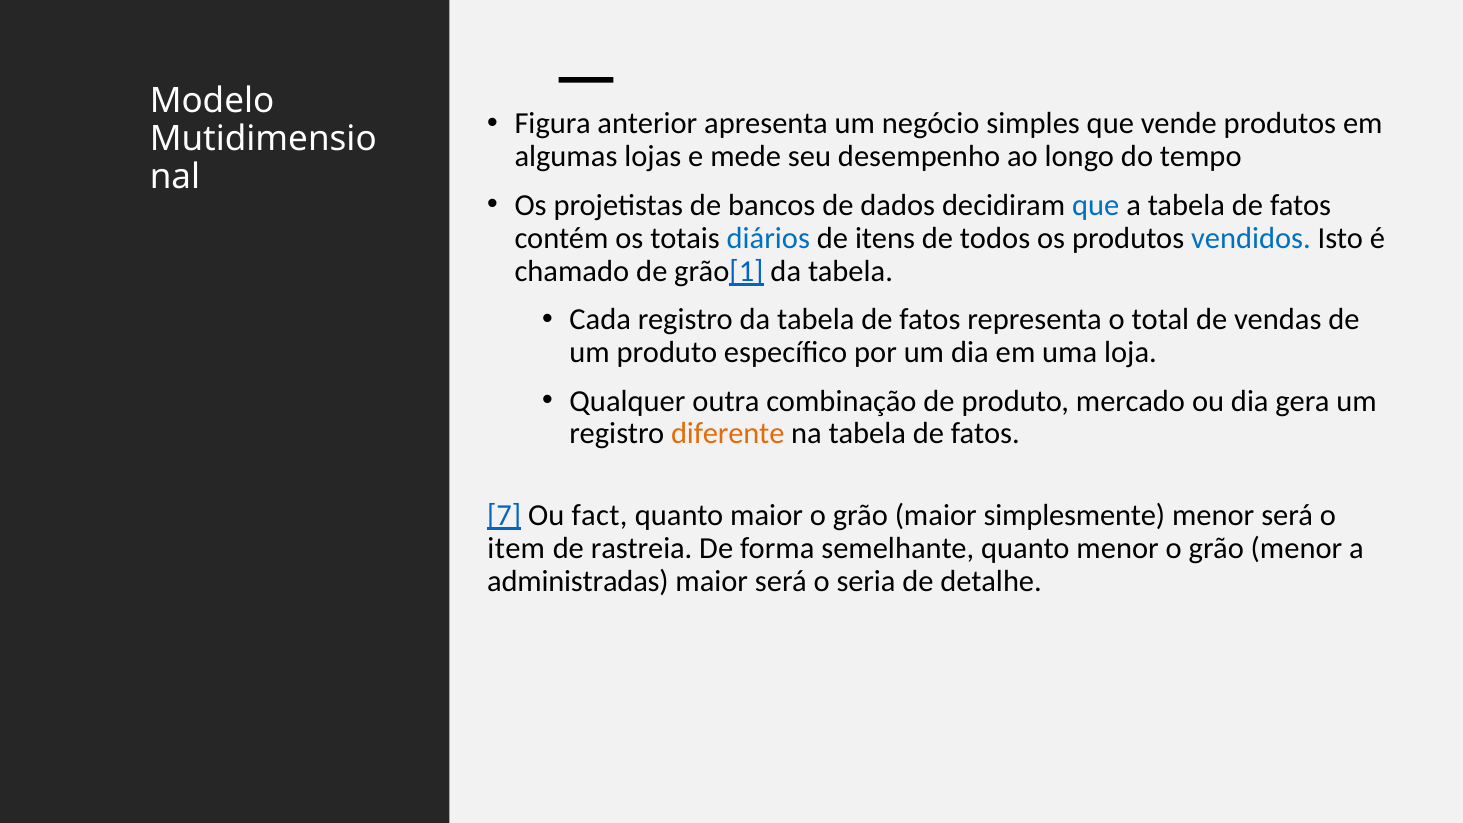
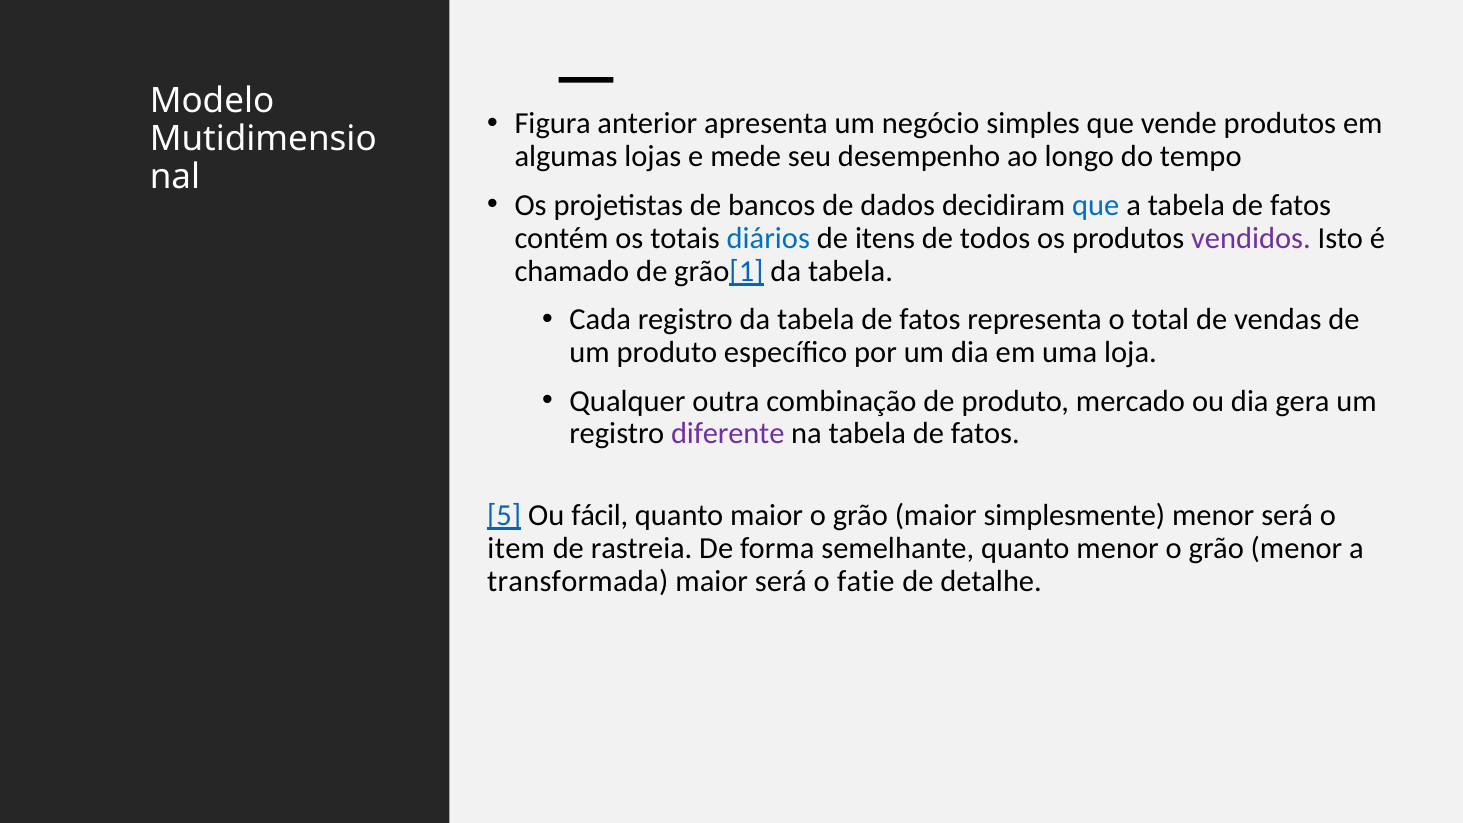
vendidos colour: blue -> purple (1251, 238)
diferente colour: orange -> purple (728, 434)
7: 7 -> 5 (504, 516)
fact: fact -> fácil (600, 516)
administradas: administradas -> transformada (578, 582)
seria: seria -> fatie (866, 582)
